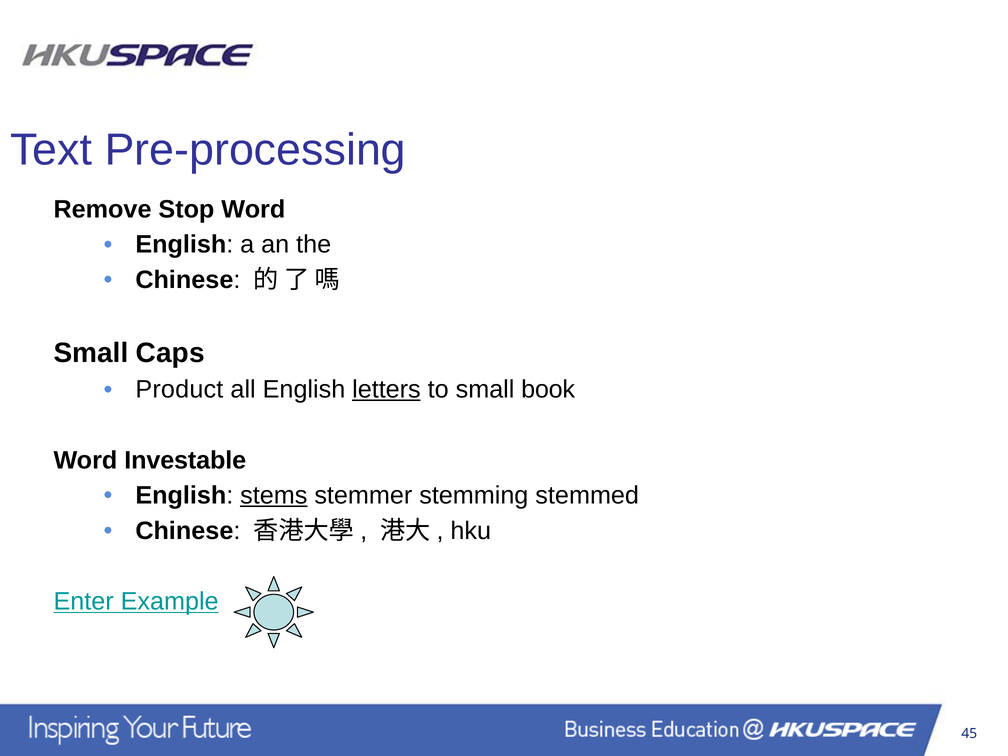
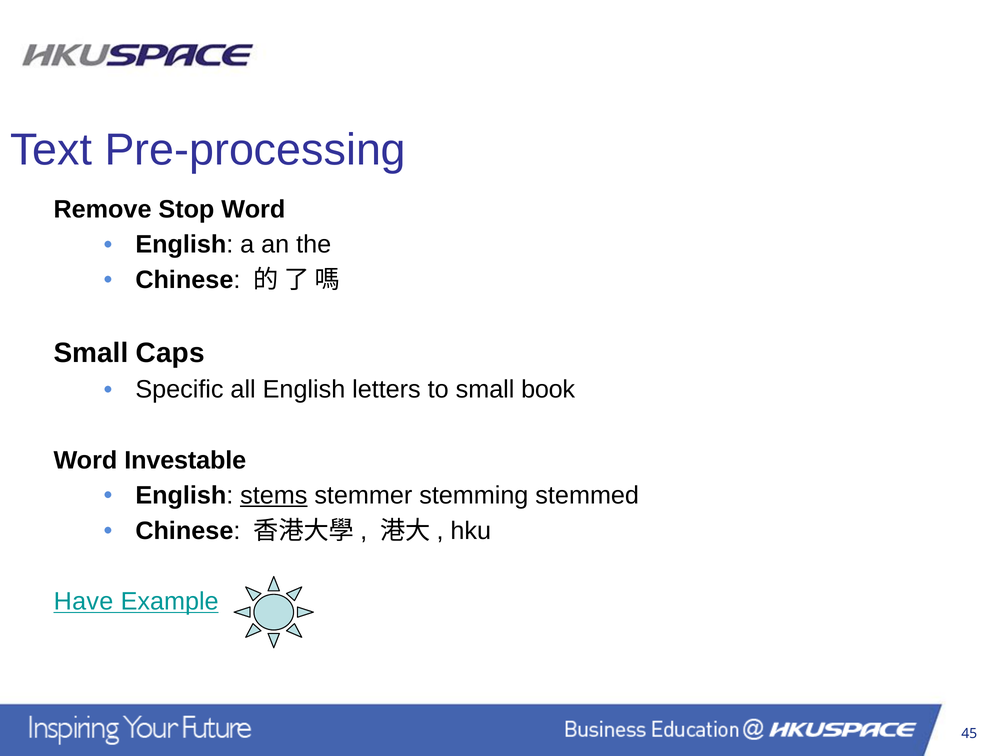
Product: Product -> Specific (179, 390)
letters underline: present -> none (386, 390)
Enter: Enter -> Have (83, 601)
